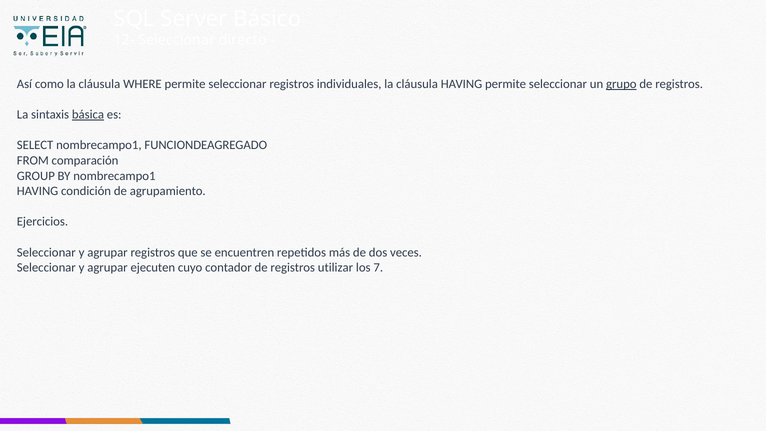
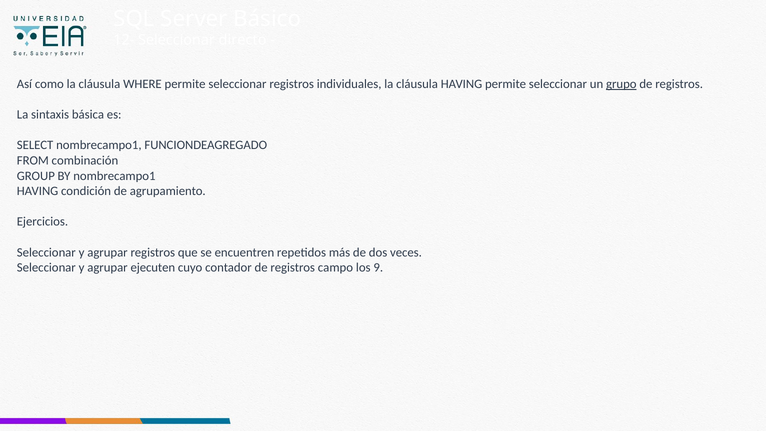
básica underline: present -> none (88, 115)
comparación: comparación -> combinación (85, 160)
utilizar: utilizar -> campo (335, 268)
7: 7 -> 9 (378, 268)
